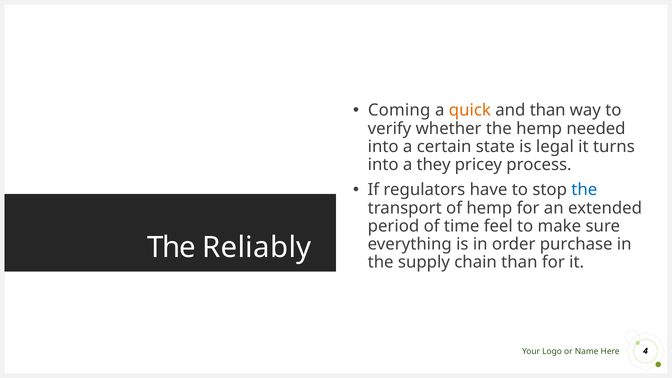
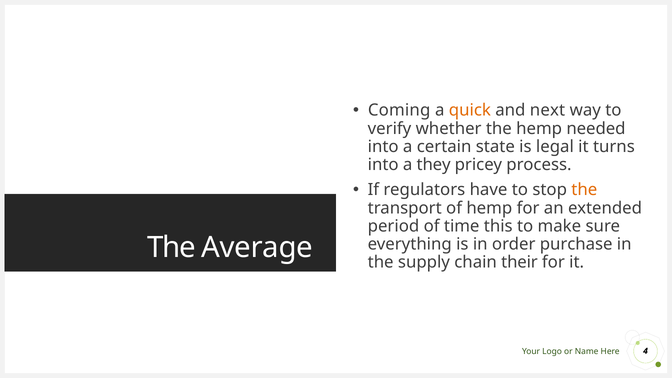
and than: than -> next (547, 110)
the colour: blue -> orange (584, 190)
feel: feel -> this (498, 226)
Reliably: Reliably -> Average (257, 248)
chain than: than -> their (519, 262)
